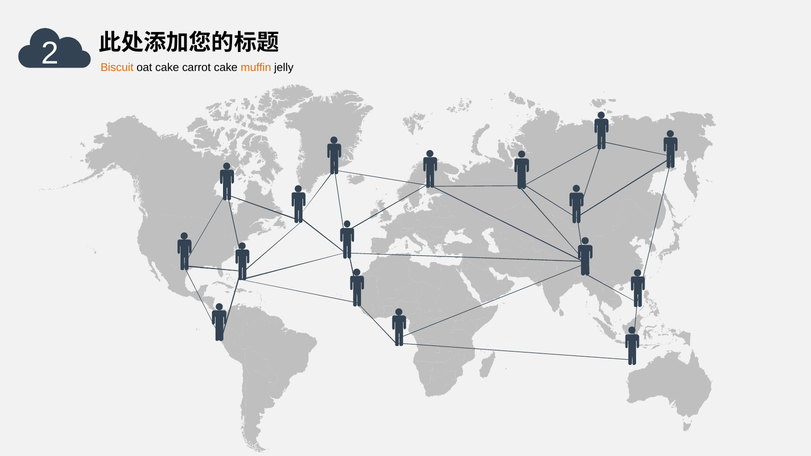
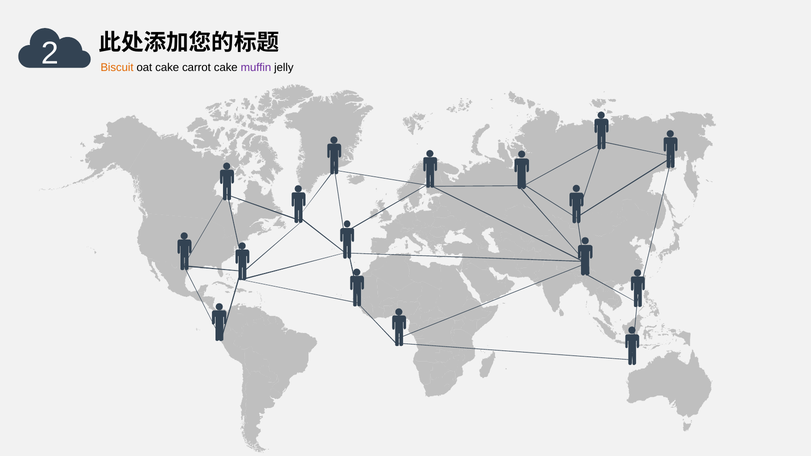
muffin colour: orange -> purple (256, 67)
